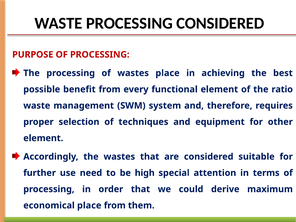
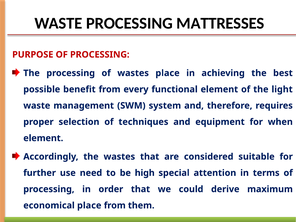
PROCESSING CONSIDERED: CONSIDERED -> MATTRESSES (220, 23)
ratio: ratio -> light (282, 89)
other: other -> when (280, 122)
